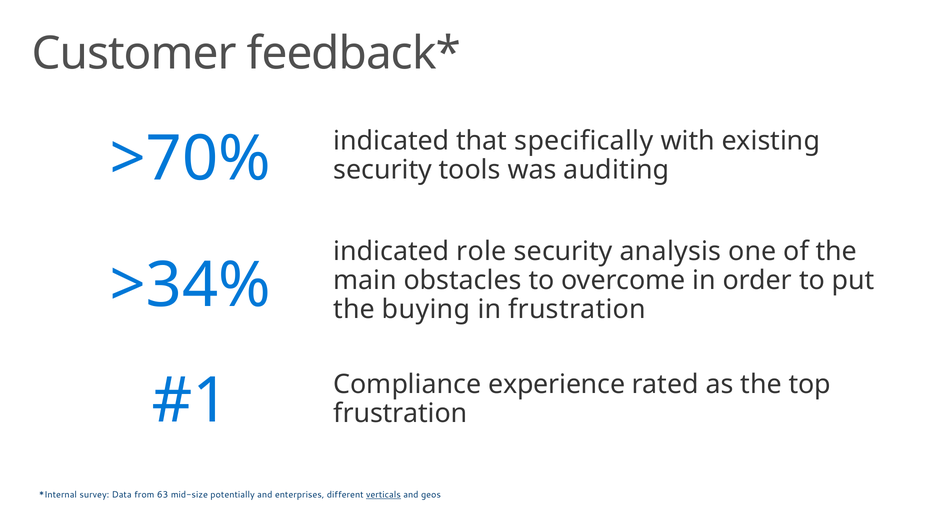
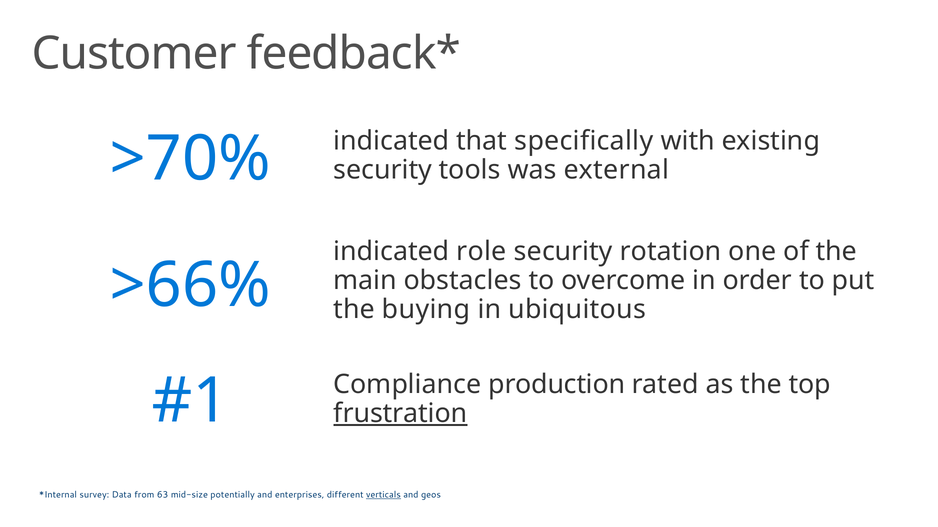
auditing: auditing -> external (616, 170)
analysis: analysis -> rotation (671, 252)
>34%: >34% -> >66% (190, 285)
in frustration: frustration -> ubiquitous (577, 310)
experience: experience -> production (557, 385)
frustration underline: none -> present (400, 414)
